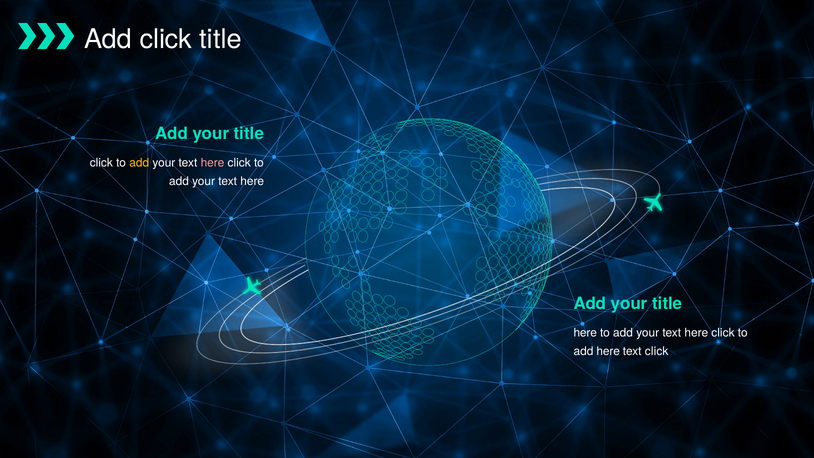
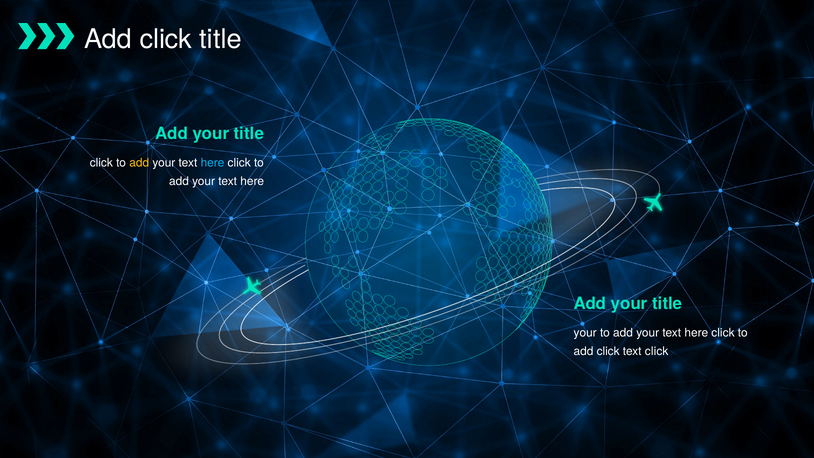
here colour: pink -> light blue (212, 163)
here: here -> your (585, 333)
here: here -> click (608, 351)
